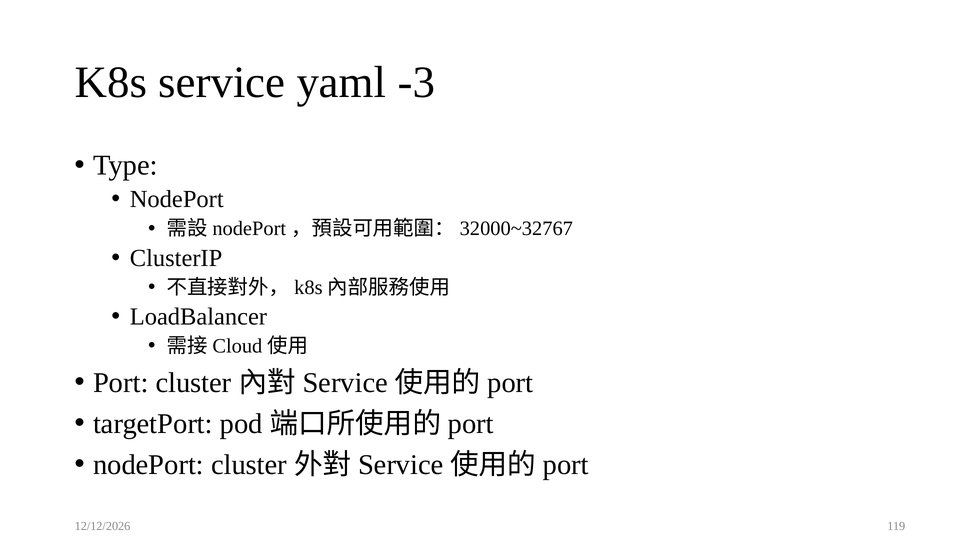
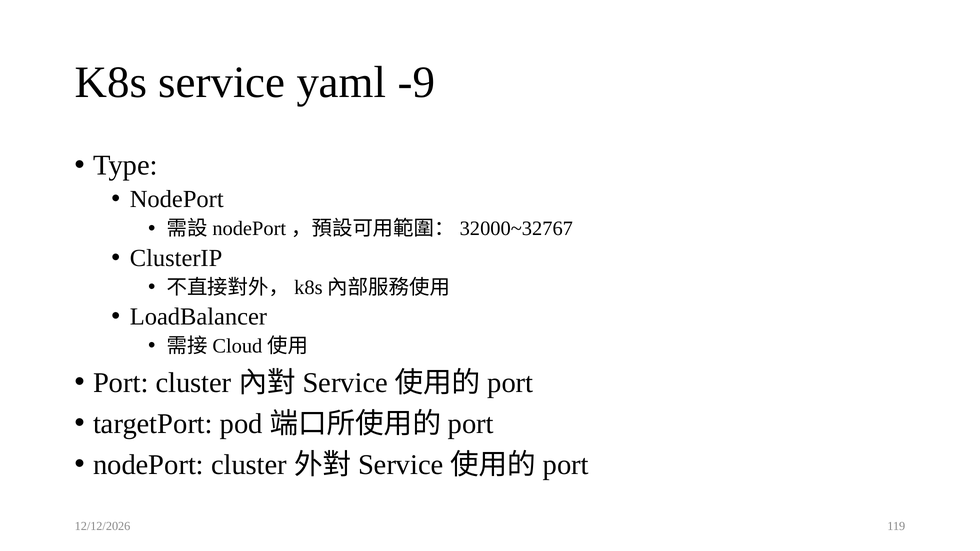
-3: -3 -> -9 (417, 82)
